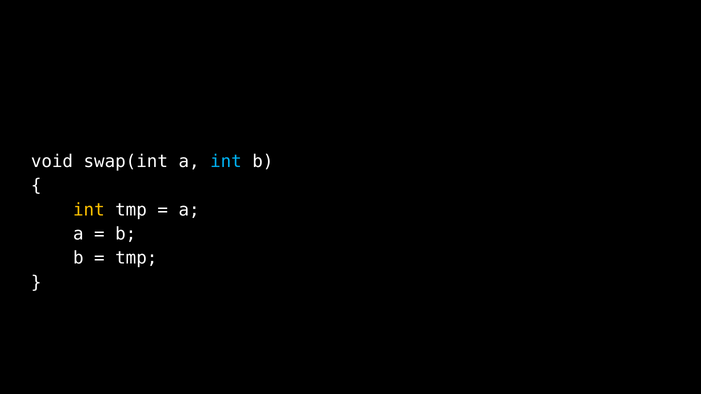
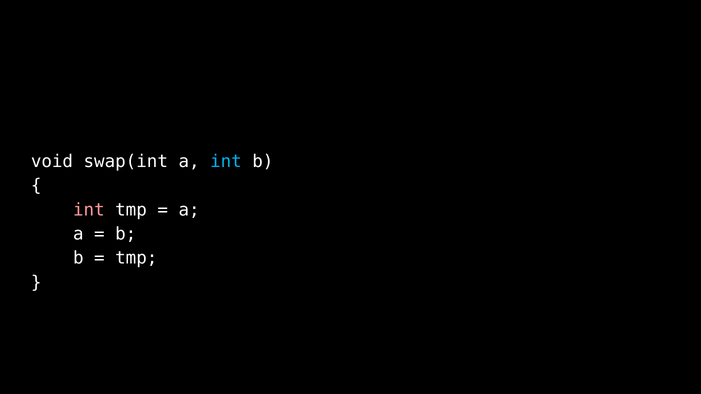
int colour: yellow -> pink (89, 210)
